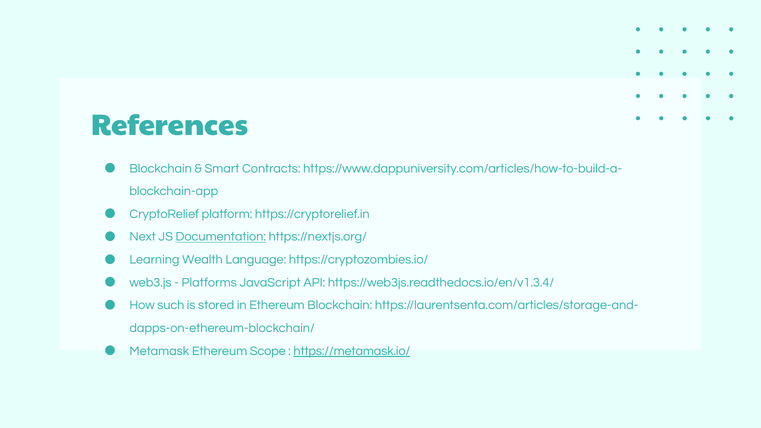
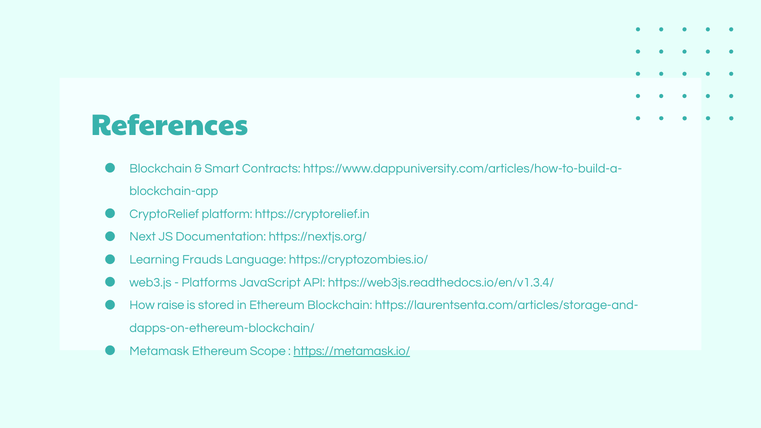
Documentation underline: present -> none (221, 237)
Wealth: Wealth -> Frauds (202, 260)
such: such -> raise (171, 305)
